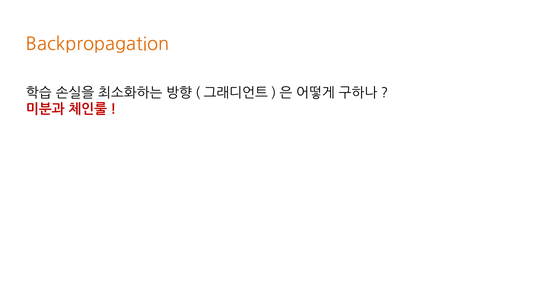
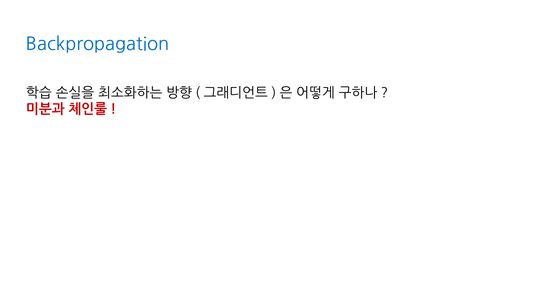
Backpropagation colour: orange -> blue (98, 44)
